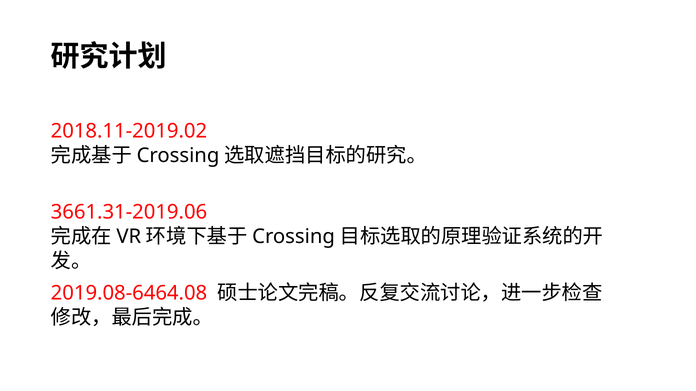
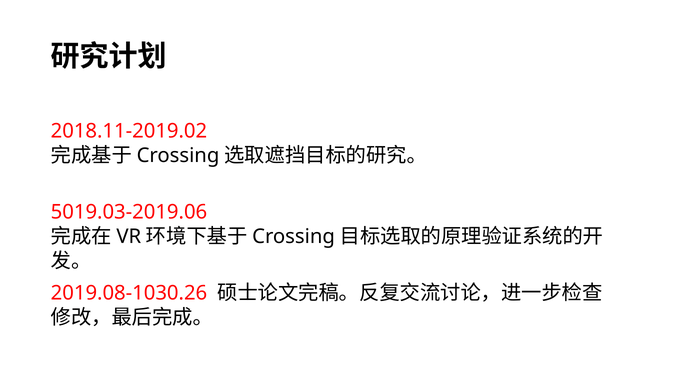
3661.31-2019.06: 3661.31-2019.06 -> 5019.03-2019.06 (129, 212)
2019.08-6464.08: 2019.08-6464.08 -> 2019.08-1030.26 (129, 294)
